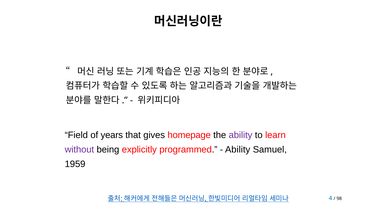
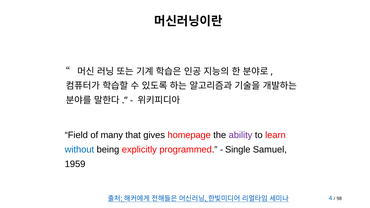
years: years -> many (112, 135)
without colour: purple -> blue (79, 150)
Ability: Ability -> Single (238, 150)
